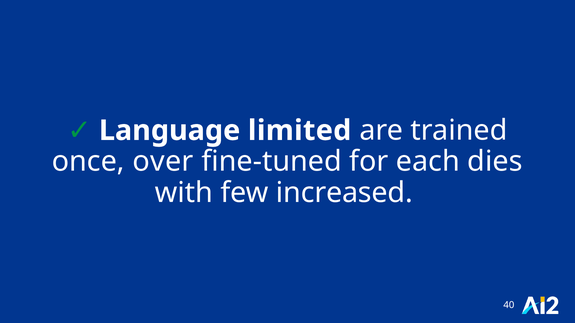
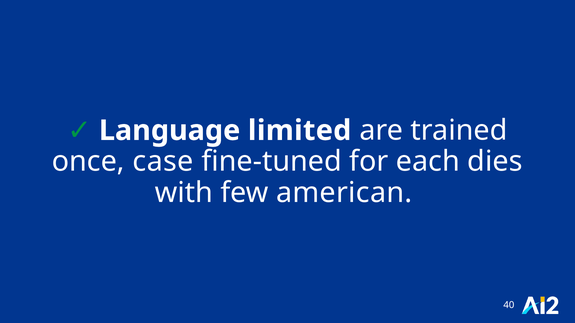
over: over -> case (163, 162)
increased: increased -> american (344, 193)
